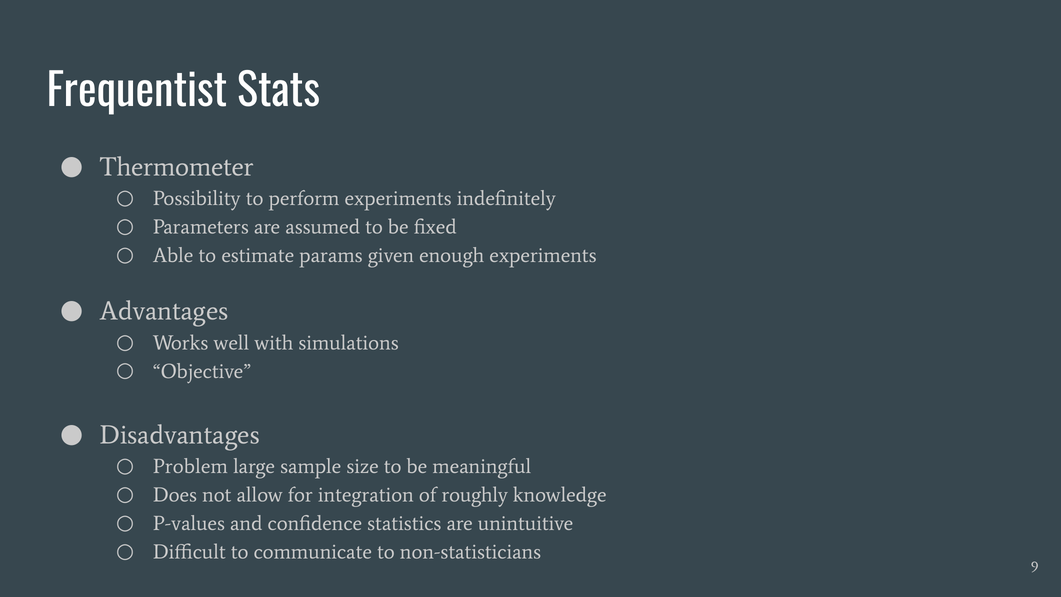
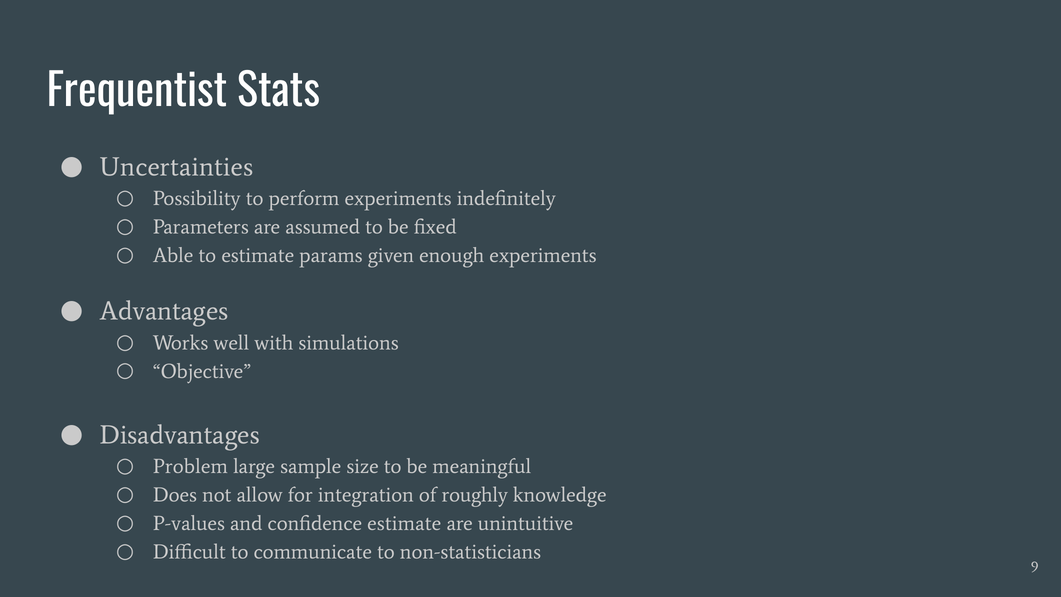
Thermometer: Thermometer -> Uncertainties (177, 167)
confidence statistics: statistics -> estimate (404, 523)
